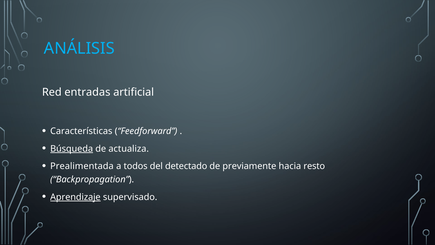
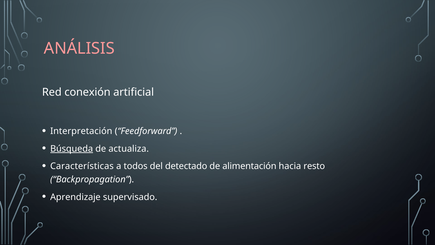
ANÁLISIS colour: light blue -> pink (79, 48)
entradas: entradas -> conexión (87, 92)
Características: Características -> Interpretación (81, 131)
Prealimentada: Prealimentada -> Características (82, 166)
previamente: previamente -> alimentación (249, 166)
Aprendizaje underline: present -> none (75, 197)
